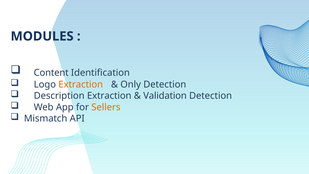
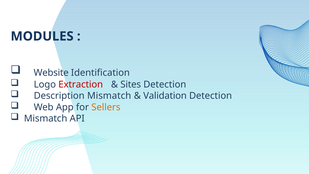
Content: Content -> Website (51, 73)
Extraction colour: orange -> red (81, 84)
Only: Only -> Sites (131, 84)
Description Extraction: Extraction -> Mismatch (109, 96)
